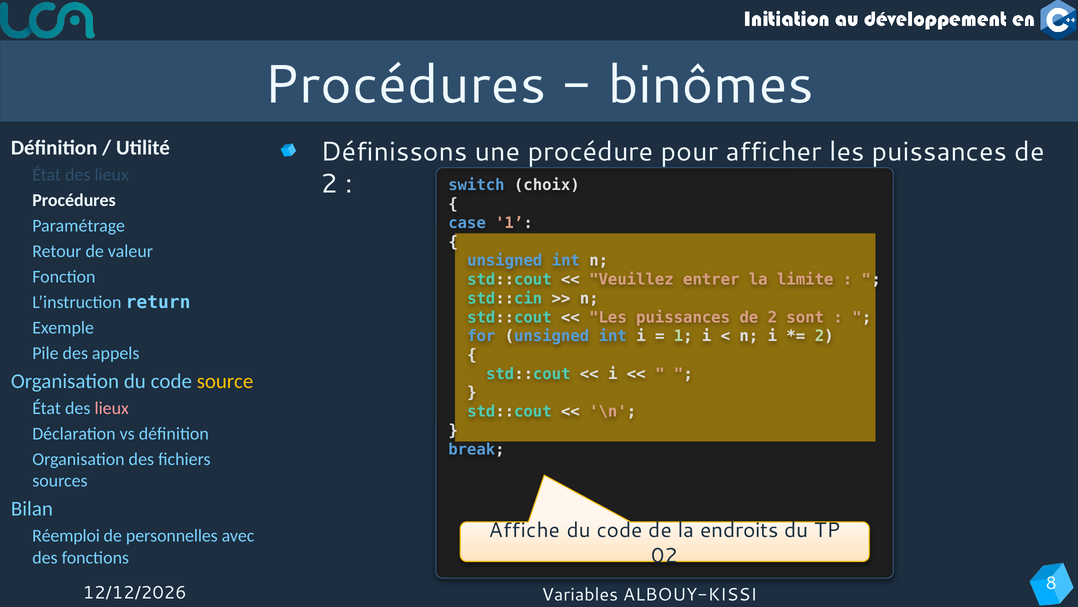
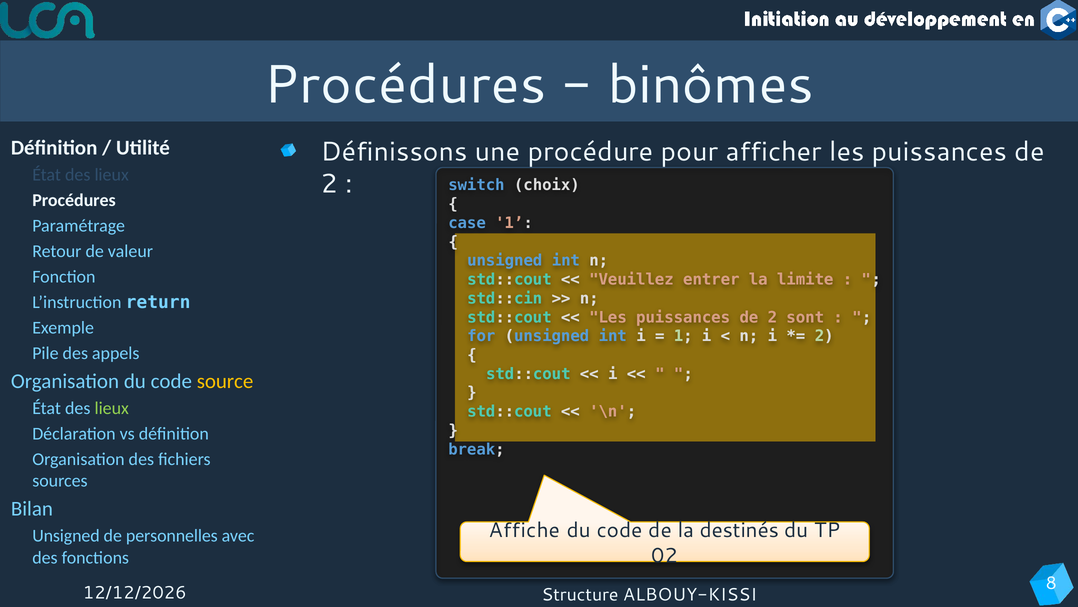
lieux colour: pink -> light green (112, 408)
endroits: endroits -> destinés (739, 530)
Réemploi: Réemploi -> Unsigned (66, 535)
Variables: Variables -> Structure (580, 594)
